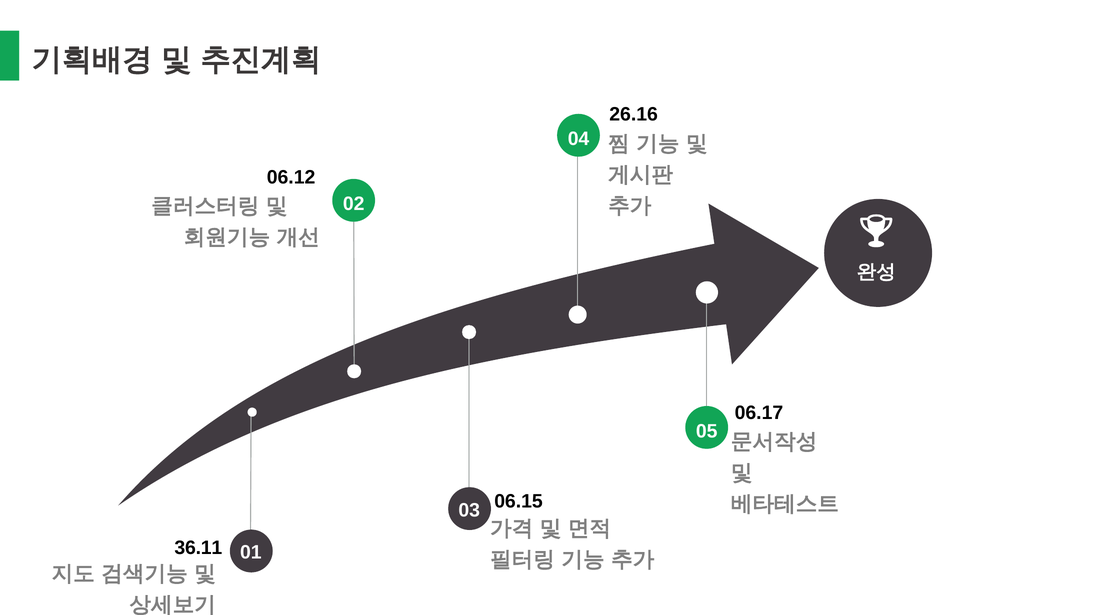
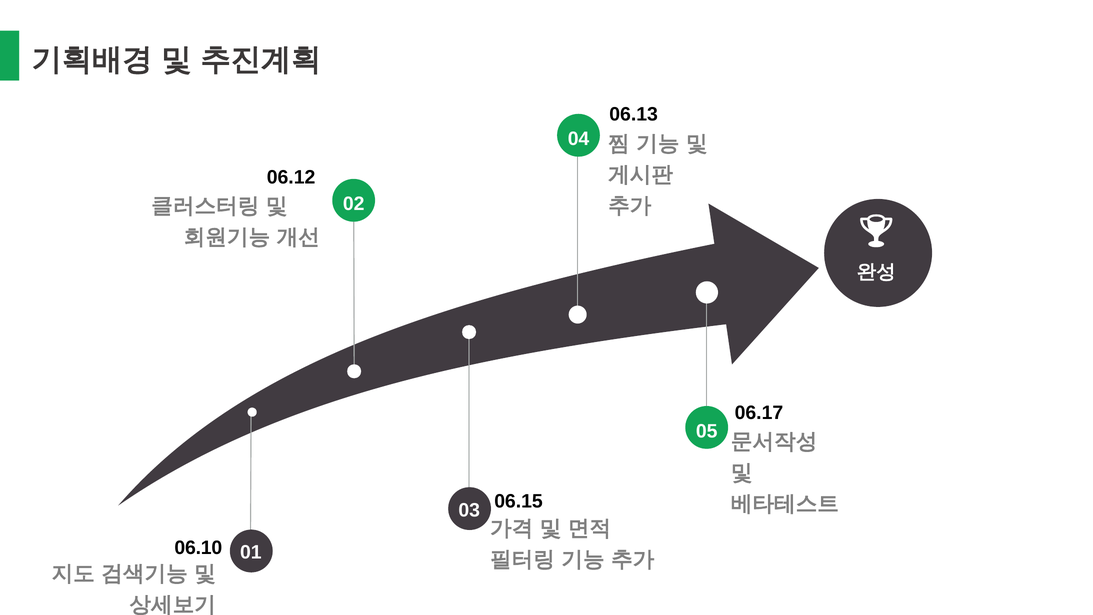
26.16: 26.16 -> 06.13 (634, 114)
36.11: 36.11 -> 06.10 (198, 548)
